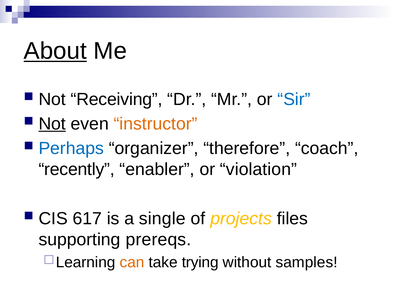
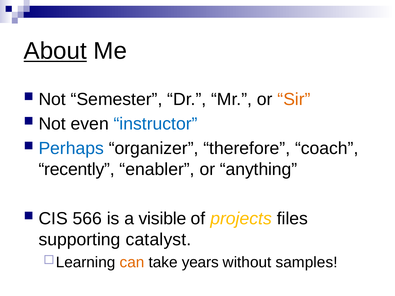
Receiving: Receiving -> Semester (117, 99)
Sir colour: blue -> orange (294, 99)
Not underline: present -> none (52, 124)
instructor colour: orange -> blue (156, 124)
violation: violation -> anything (259, 170)
617: 617 -> 566 (87, 219)
single: single -> visible (162, 219)
prereqs: prereqs -> catalyst (158, 240)
trying: trying -> years (200, 262)
